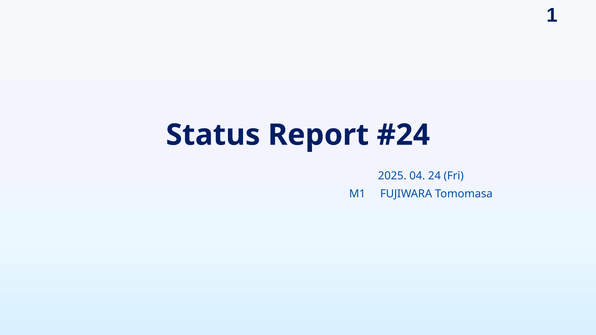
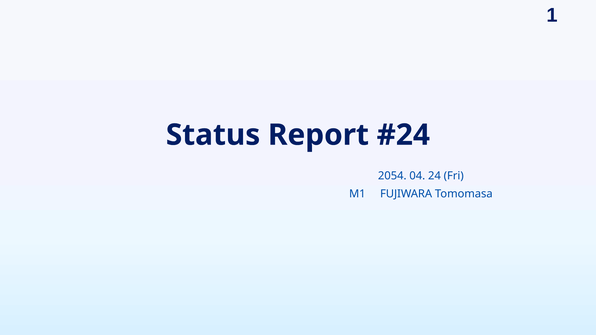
2025: 2025 -> 2054 (392, 176)
